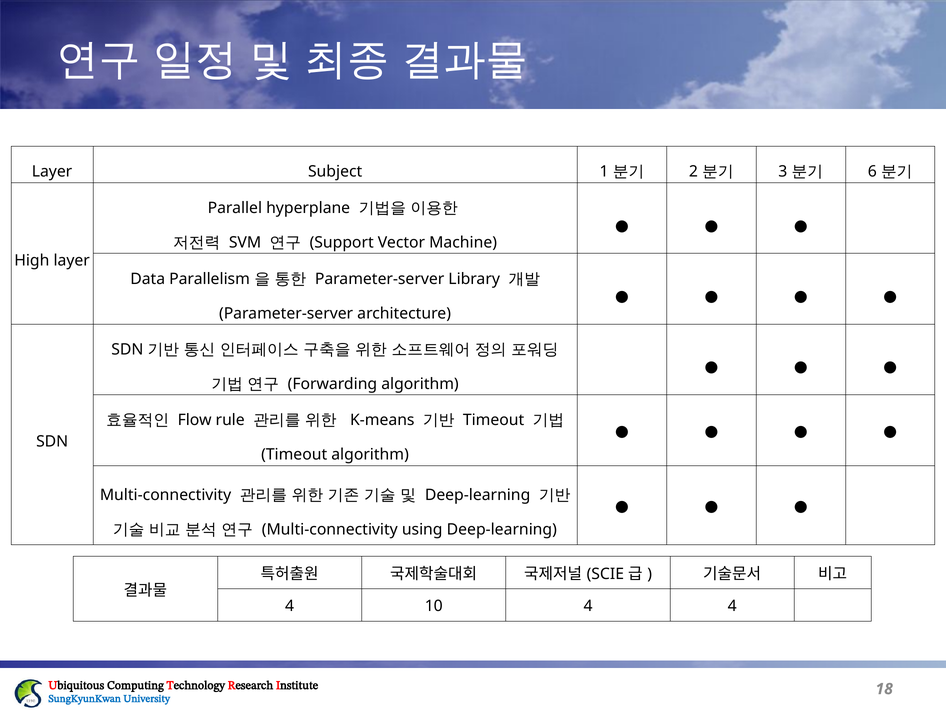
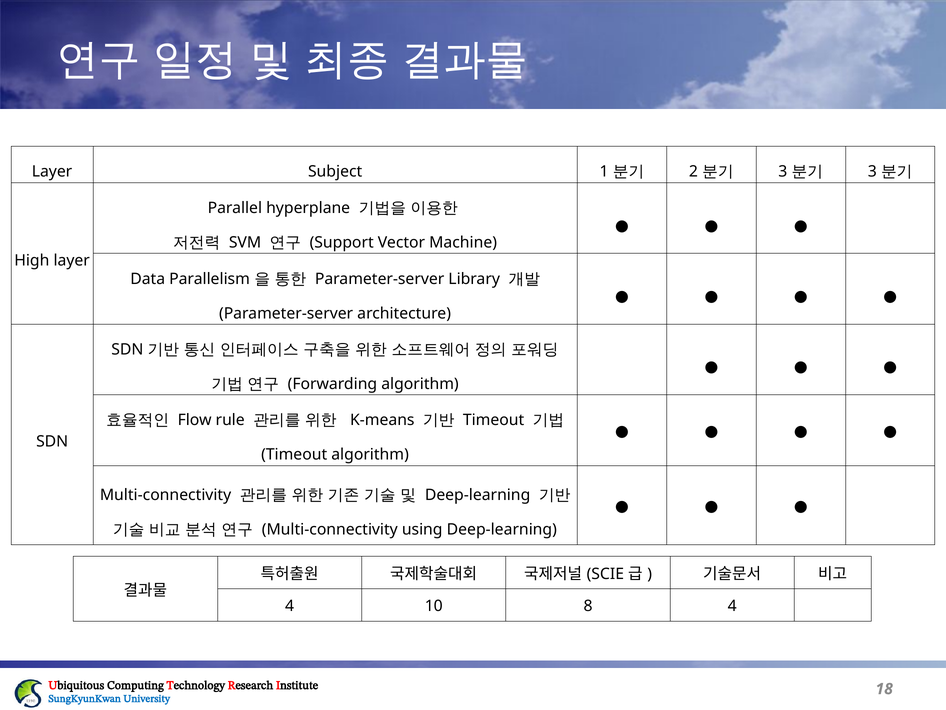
6: 6 -> 3 (872, 172)
10 4: 4 -> 8 (588, 605)
